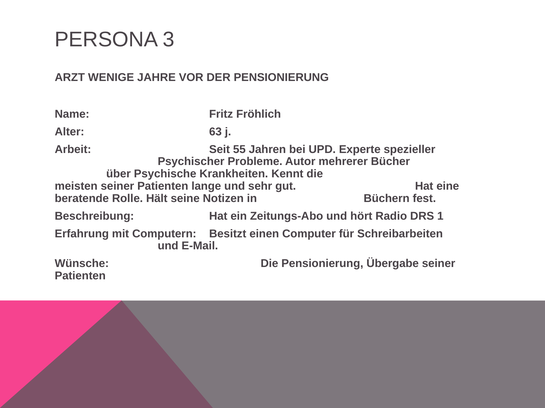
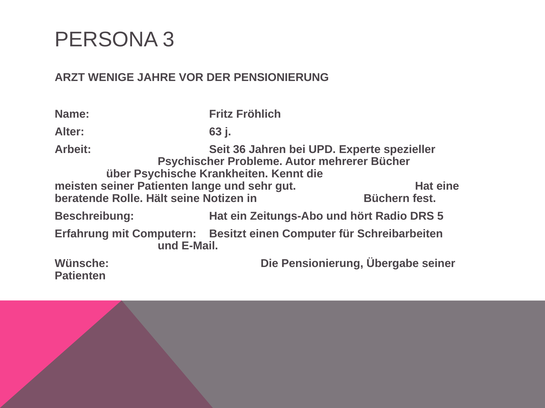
55: 55 -> 36 (239, 150)
1: 1 -> 5 (440, 216)
